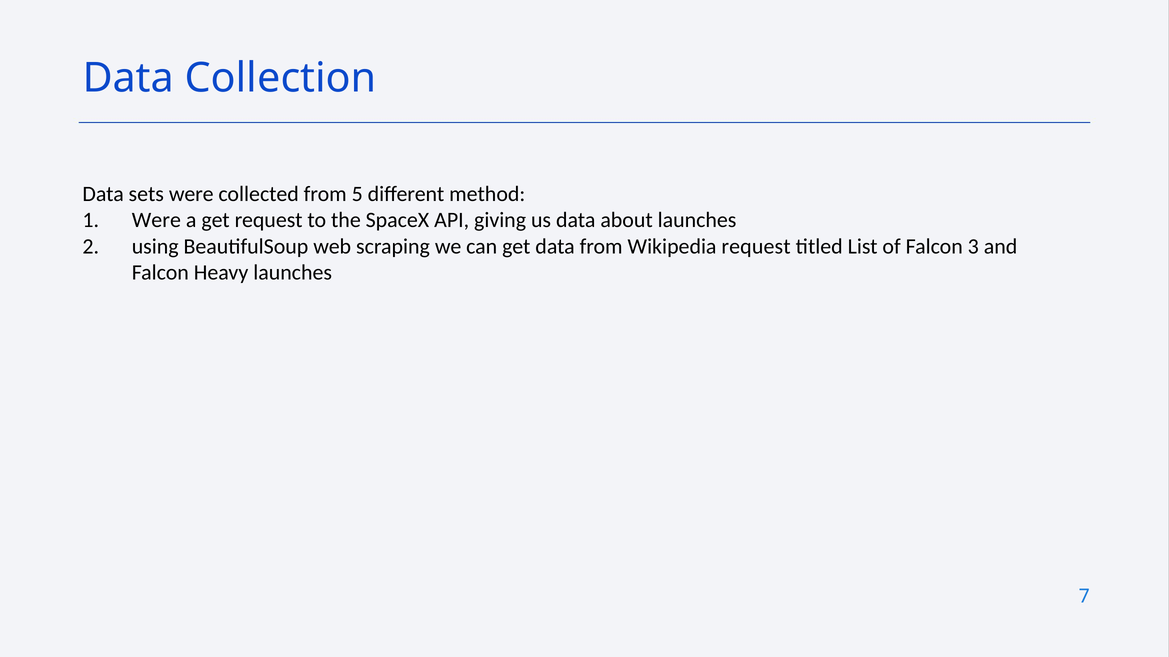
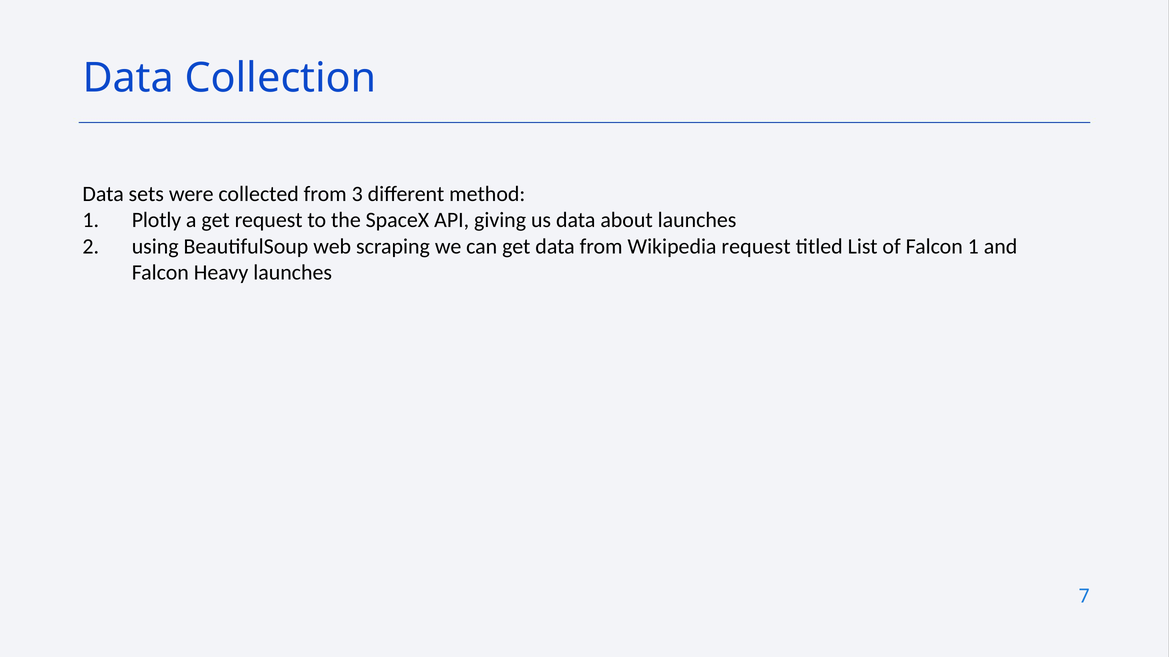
5: 5 -> 3 (357, 194)
Were: Were -> Plotly (157, 220)
Falcon 3: 3 -> 1 (973, 247)
